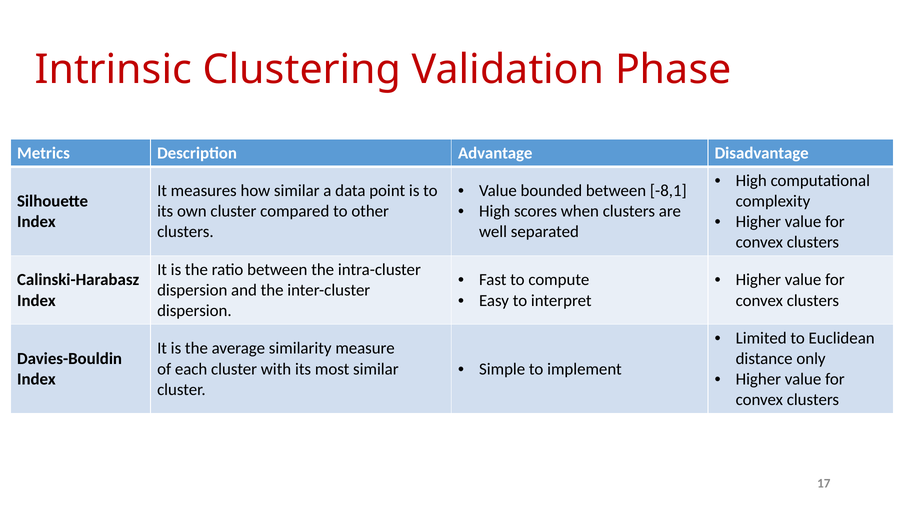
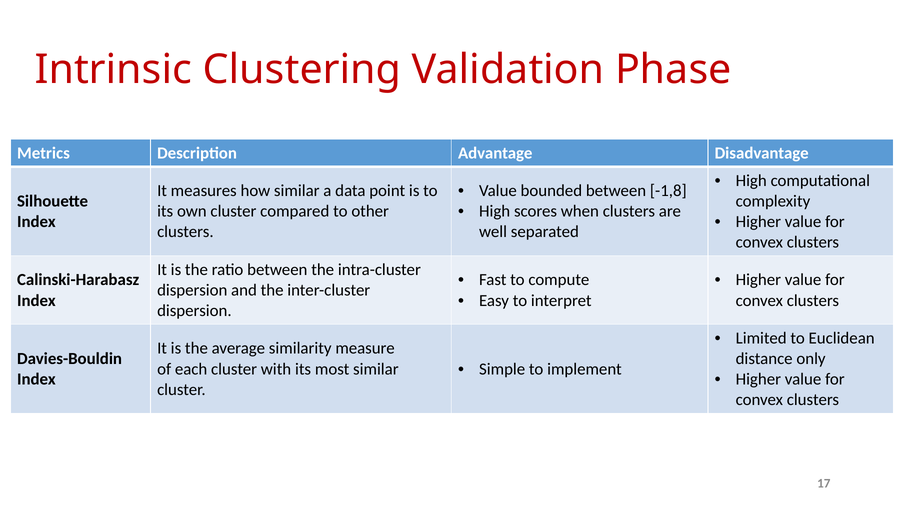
-8,1: -8,1 -> -1,8 (668, 191)
